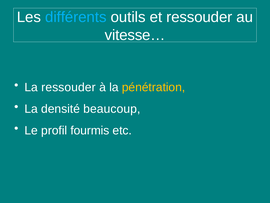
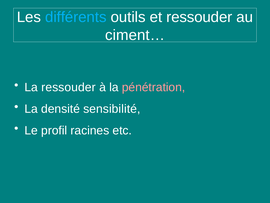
vitesse…: vitesse… -> ciment… (135, 35)
pénétration colour: yellow -> pink (154, 87)
beaucoup: beaucoup -> sensibilité (112, 109)
fourmis: fourmis -> racines (90, 130)
